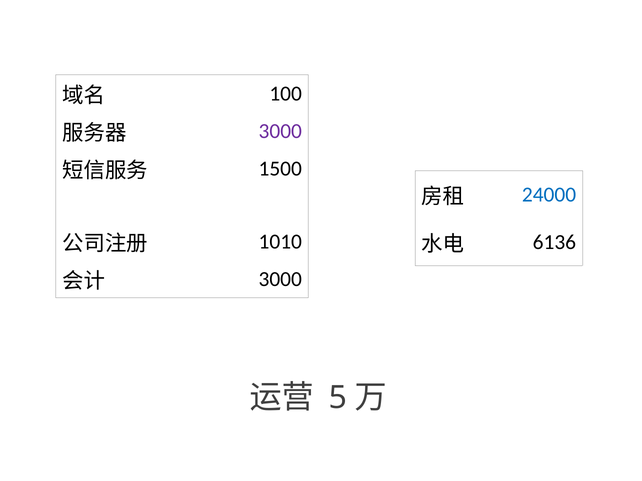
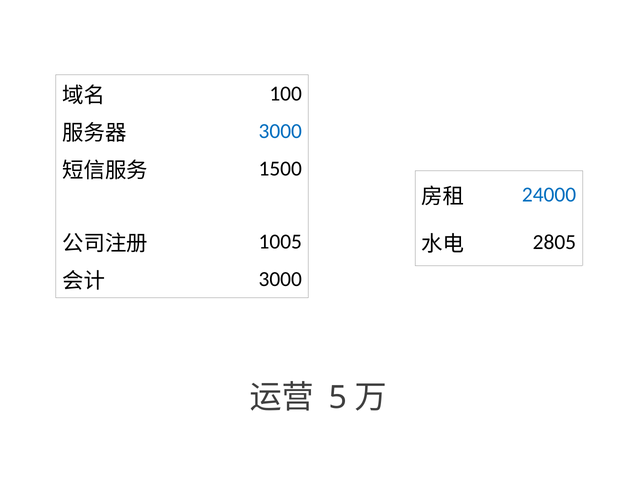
3000 colour: purple -> blue (280, 131)
1010: 1010 -> 1005 (280, 242)
6136: 6136 -> 2805 (554, 242)
